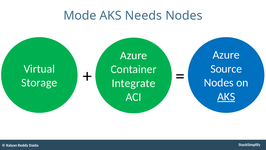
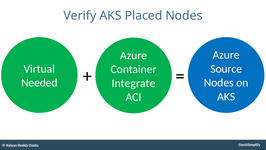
Mode: Mode -> Verify (80, 16)
Needs: Needs -> Placed (144, 16)
Storage: Storage -> Needed (39, 83)
AKS underline: present -> none (226, 96)
